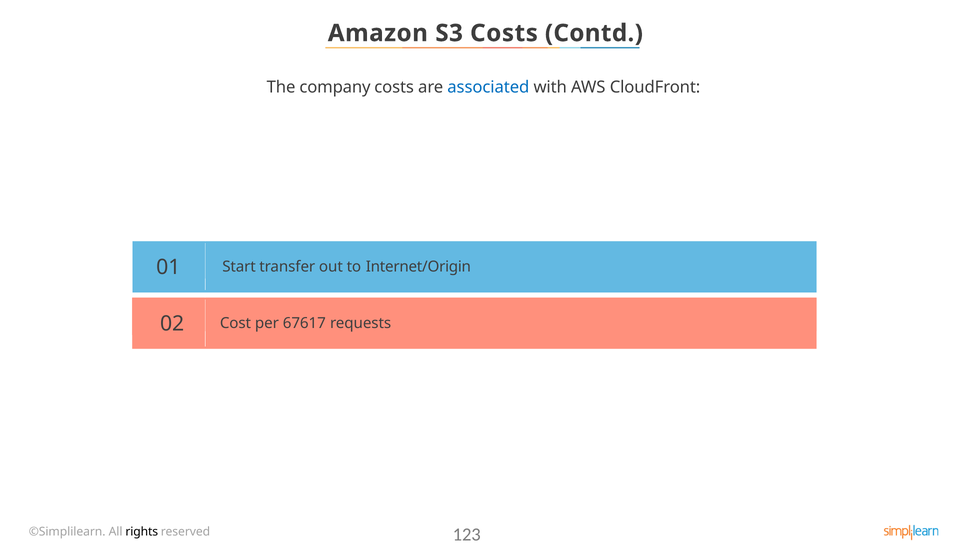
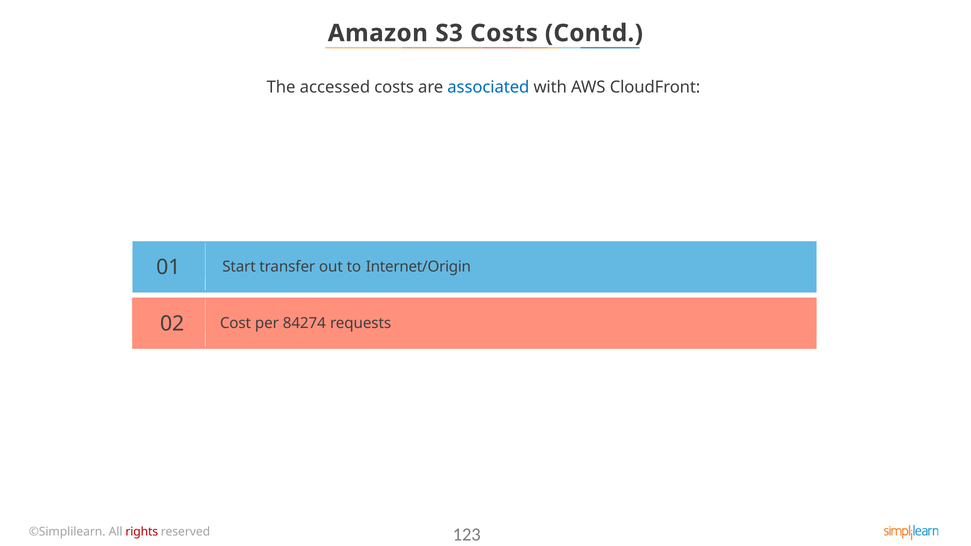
company: company -> accessed (335, 87)
67617: 67617 -> 84274 (304, 323)
rights colour: black -> red (142, 532)
